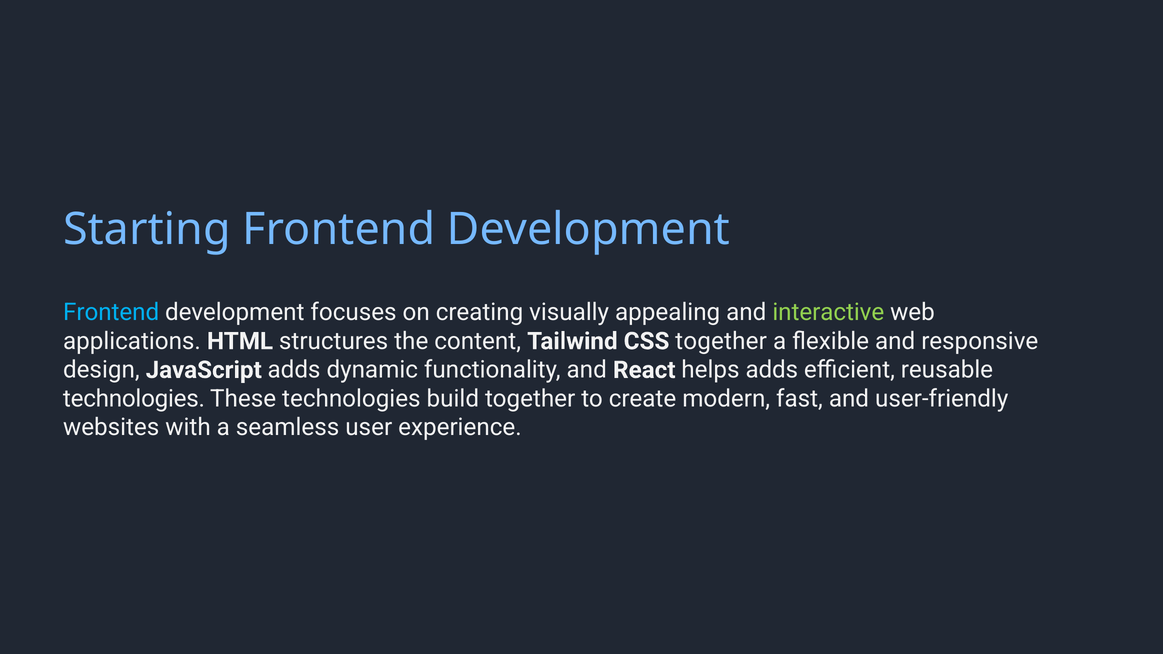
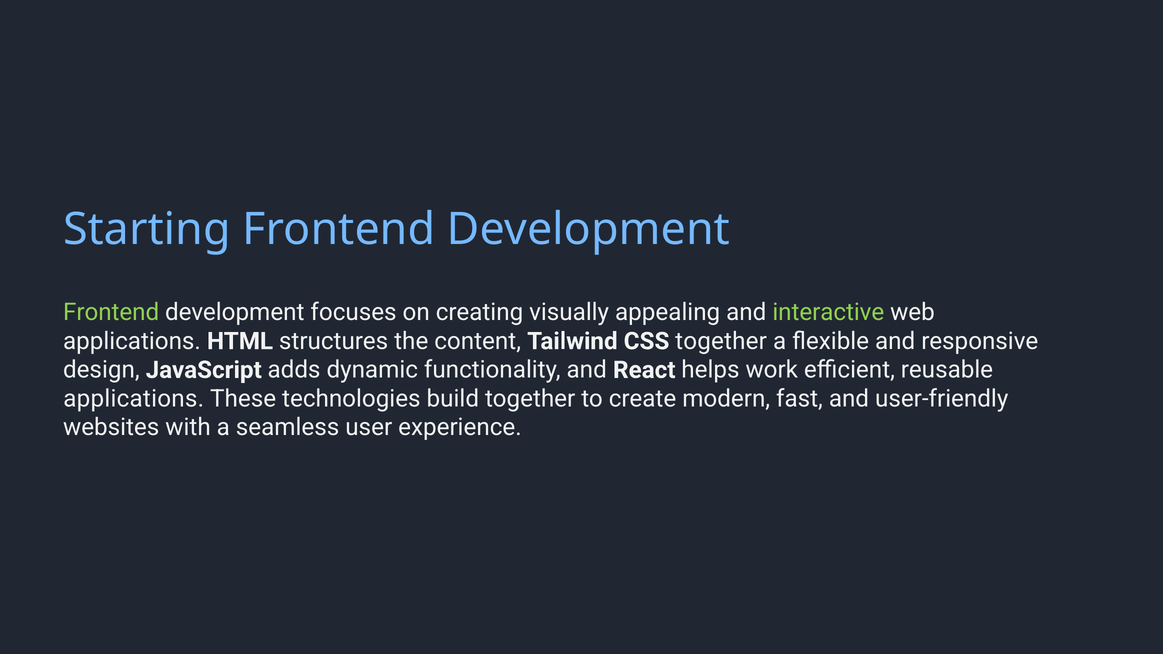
Frontend colour: light blue -> light green (111, 313)
helps adds: adds -> work (772, 370)
technologies: technologies -> applications (134, 399)
